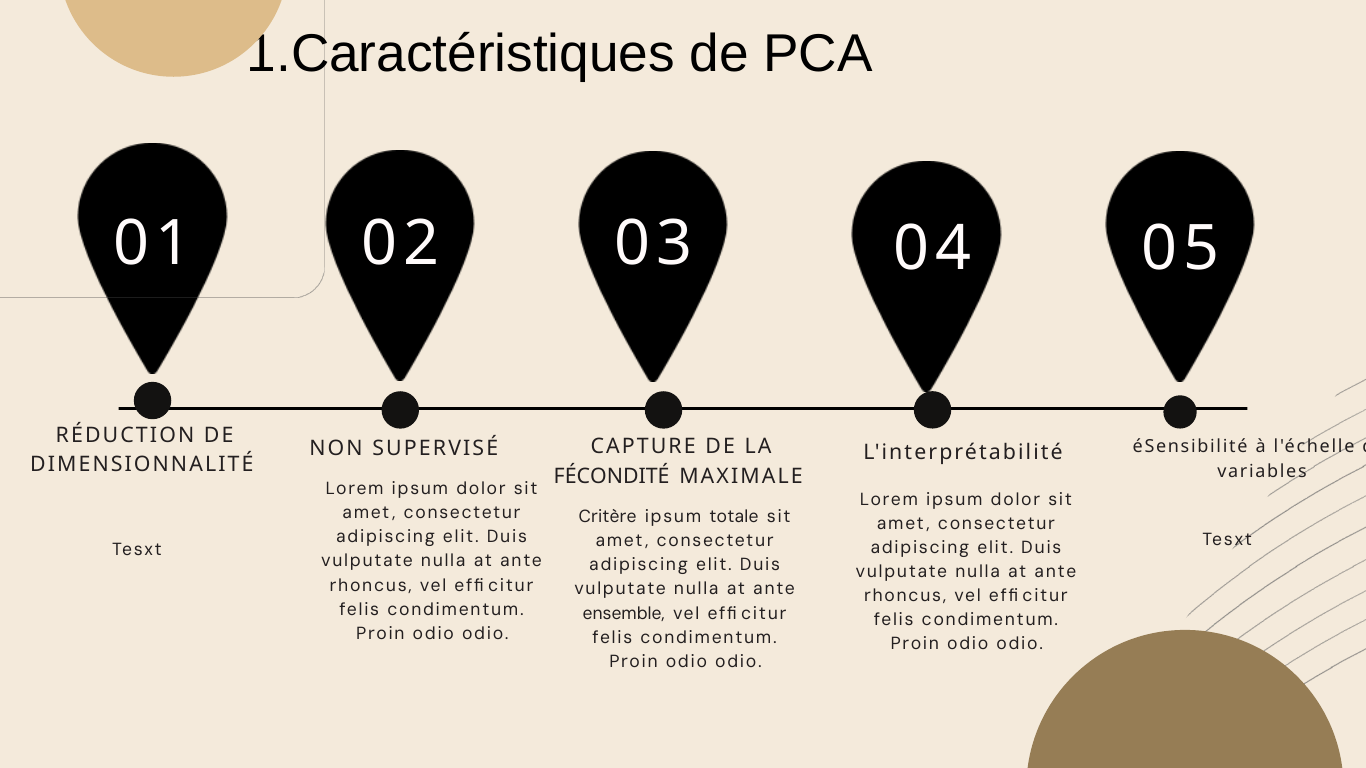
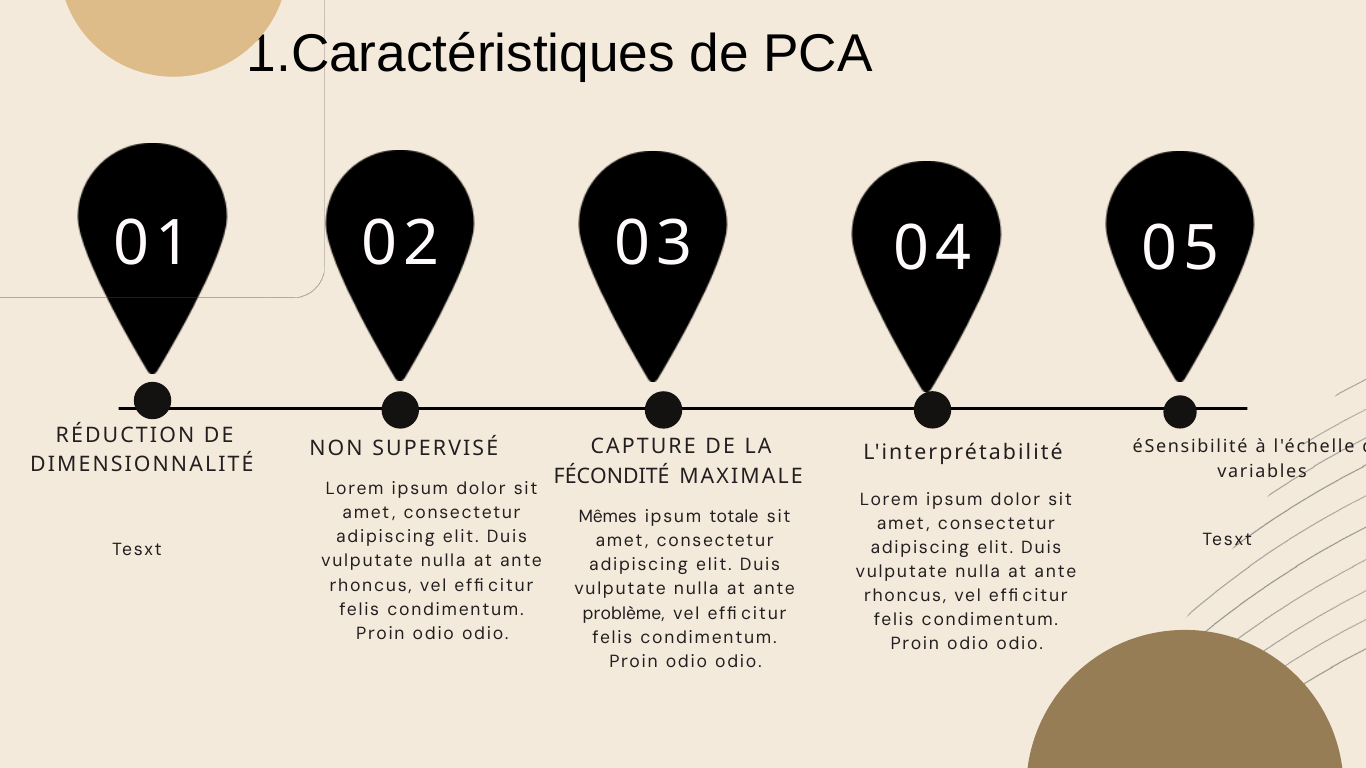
Critère: Critère -> Mêmes (608, 517)
ensemble: ensemble -> problème (624, 614)
